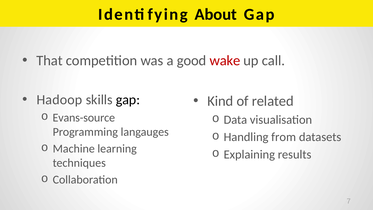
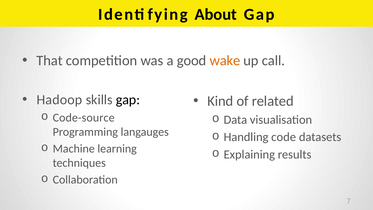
wake colour: red -> orange (225, 61)
Evans-source: Evans-source -> Code-source (84, 118)
from: from -> code (284, 137)
